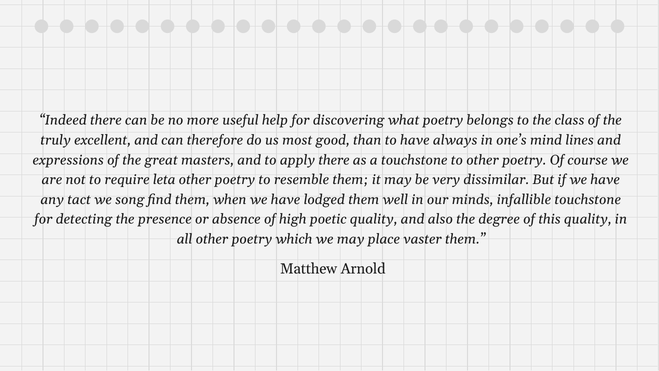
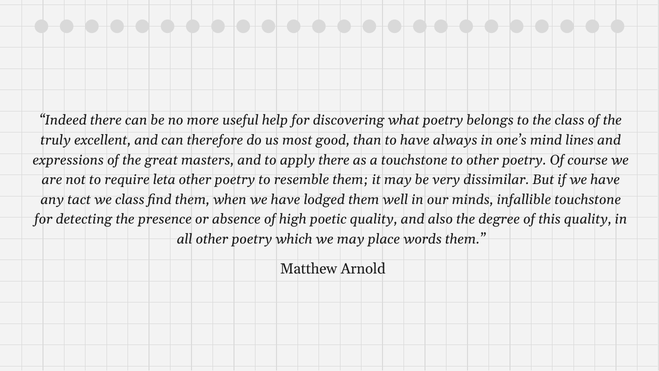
we song: song -> class (130, 199)
vaster: vaster -> words (423, 239)
